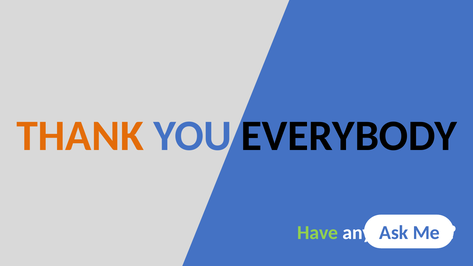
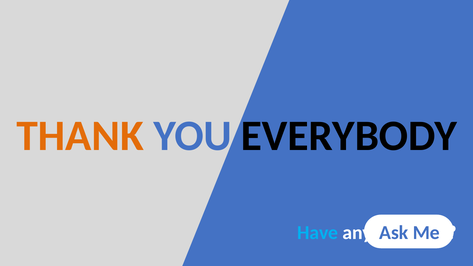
Have colour: light green -> light blue (318, 233)
